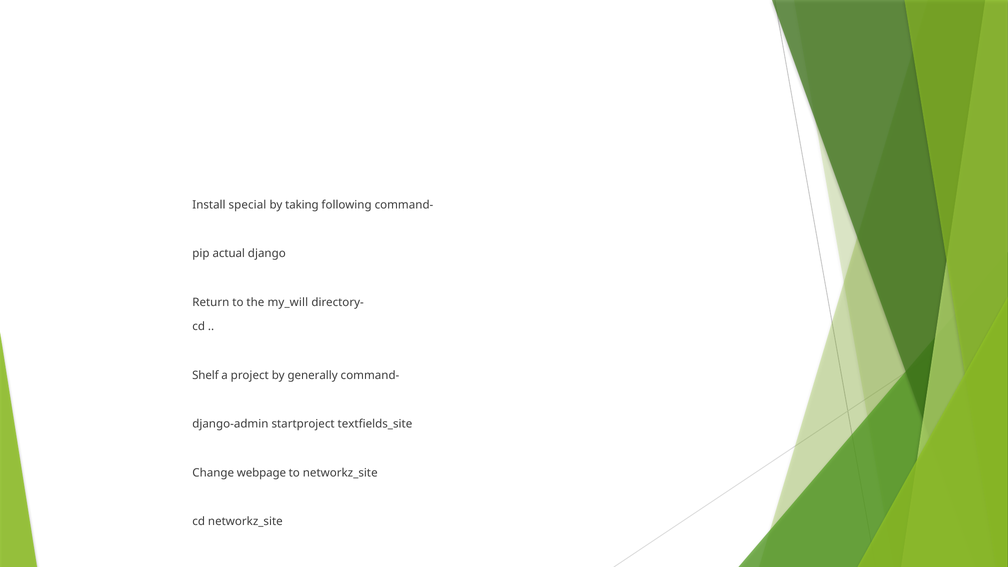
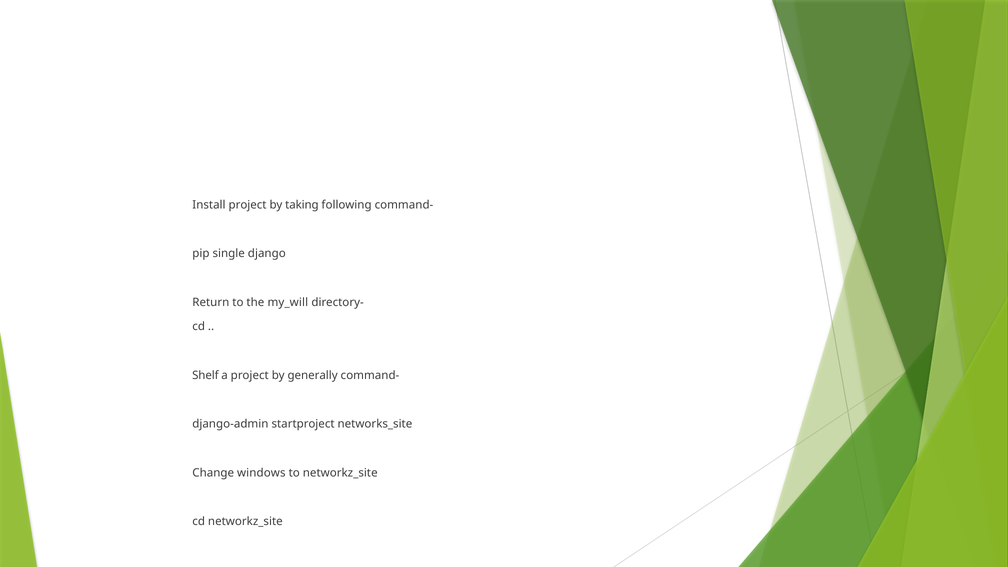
Install special: special -> project (248, 205)
actual: actual -> single (229, 253)
textfields_site: textfields_site -> networks_site (375, 424)
webpage: webpage -> windows (261, 473)
